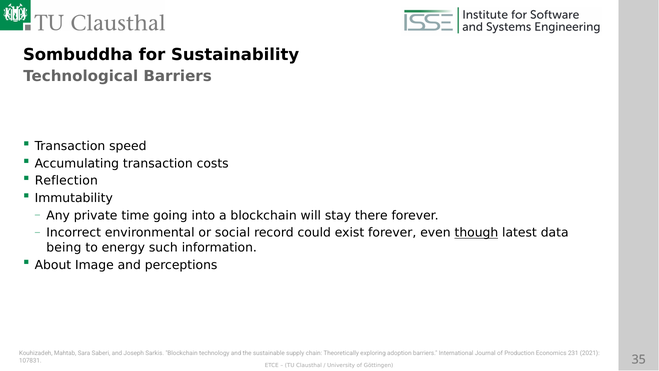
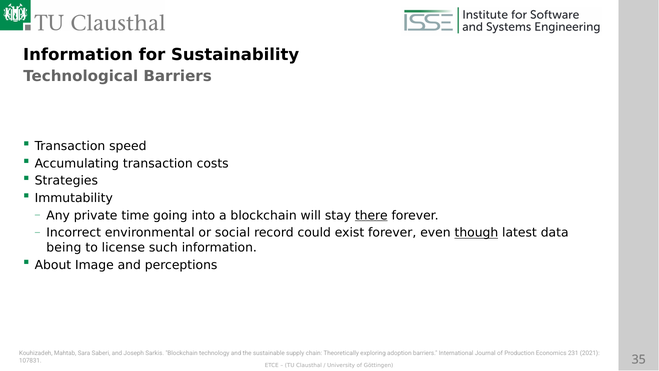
Sombuddha: Sombuddha -> Information (78, 55)
Reflection: Reflection -> Strategies (66, 181)
there underline: none -> present (371, 215)
energy: energy -> license (123, 247)
